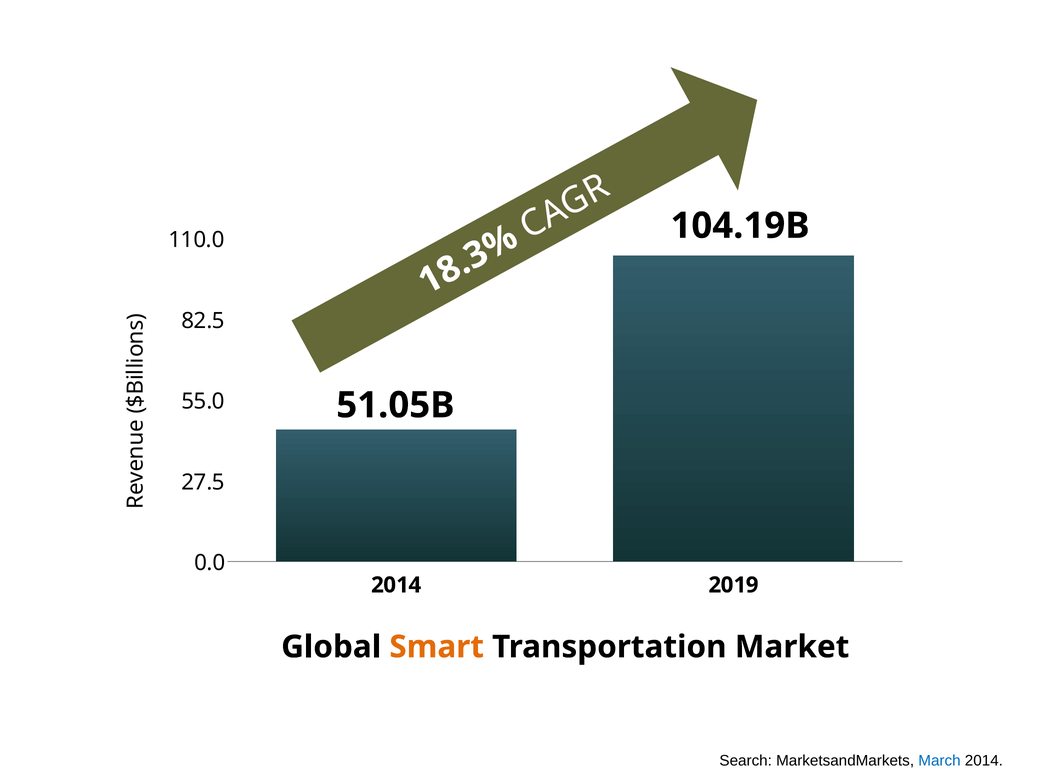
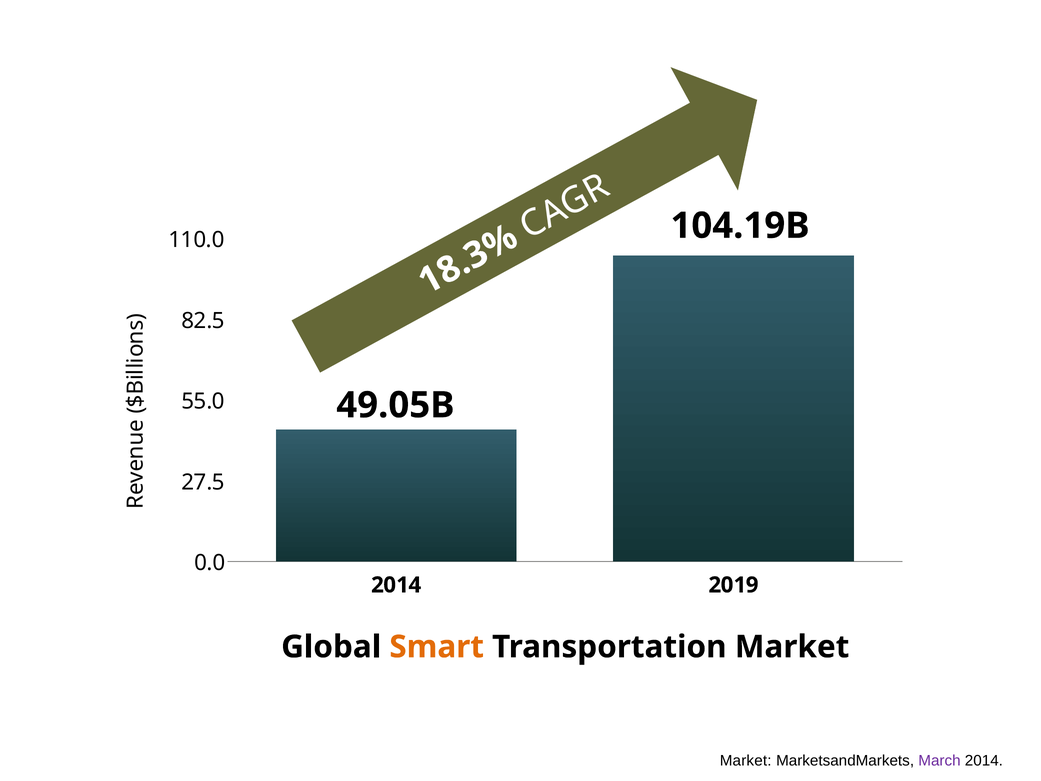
51.05B: 51.05B -> 49.05B (395, 405)
Search: Search -> Market (746, 760)
March colour: blue -> purple (939, 760)
